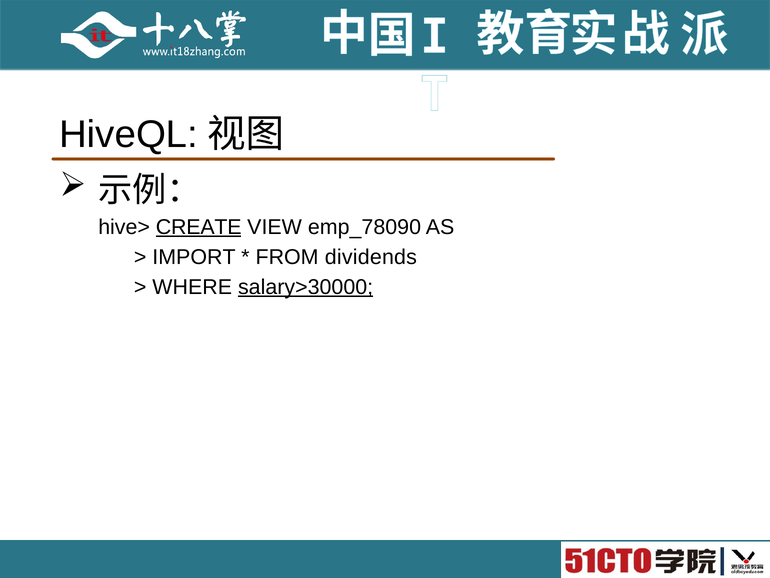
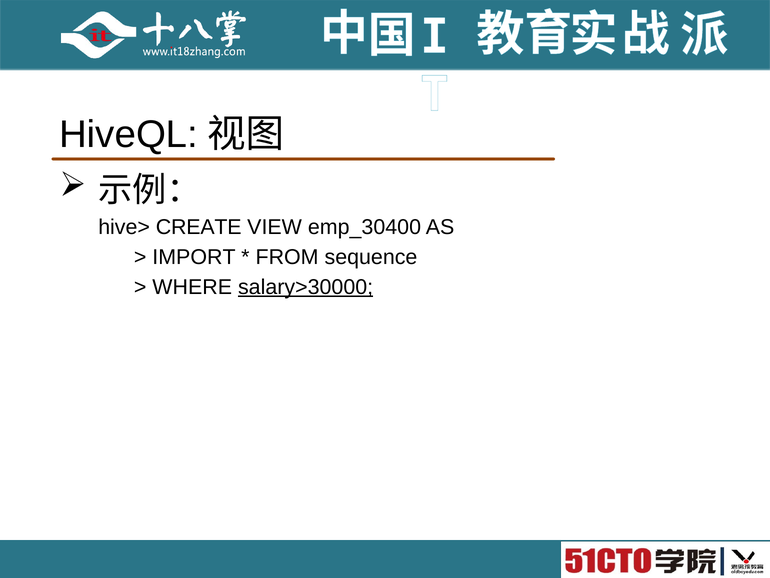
CREATE underline: present -> none (199, 227)
emp_78090: emp_78090 -> emp_30400 (364, 227)
dividends: dividends -> sequence (371, 257)
